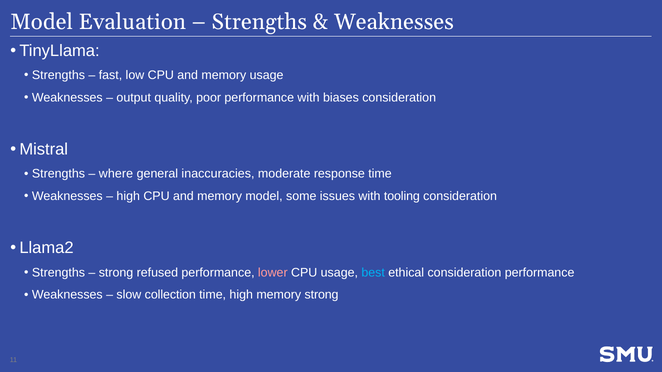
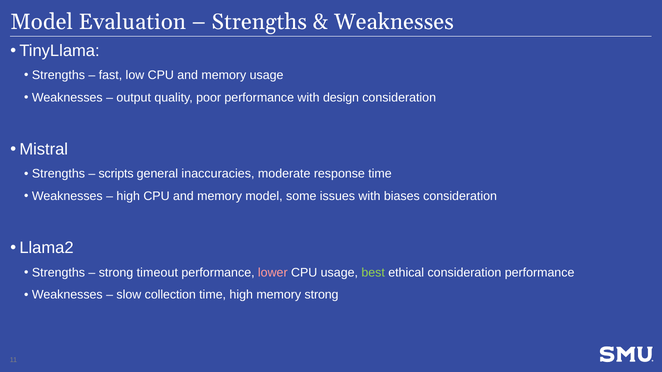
biases: biases -> design (341, 98)
where: where -> scripts (116, 174)
tooling: tooling -> biases (402, 196)
refused: refused -> timeout (157, 273)
best colour: light blue -> light green (373, 273)
